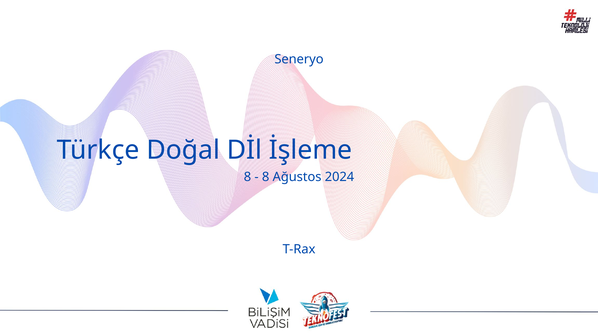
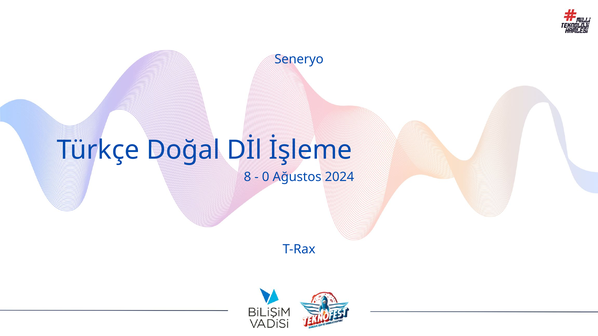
8: 8 -> 0 (266, 177)
